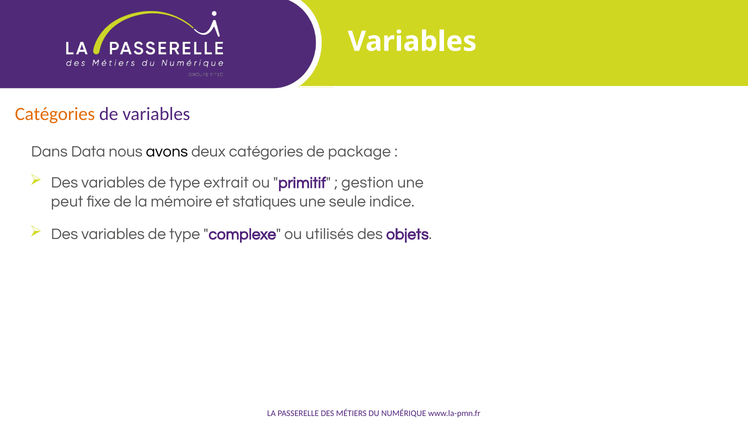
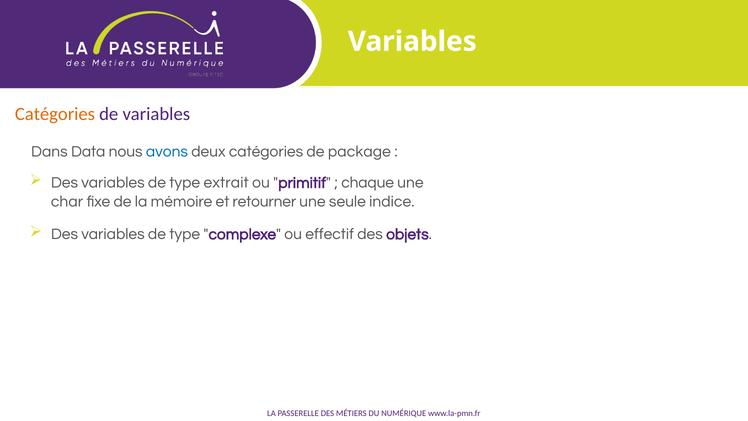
avons colour: black -> blue (167, 151)
gestion: gestion -> chaque (368, 183)
peut: peut -> char (67, 201)
statiques: statiques -> retourner (264, 201)
utilisés: utilisés -> effectif (330, 234)
